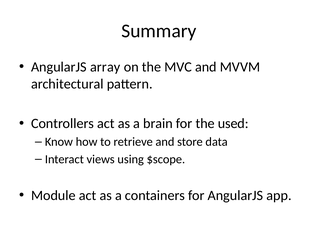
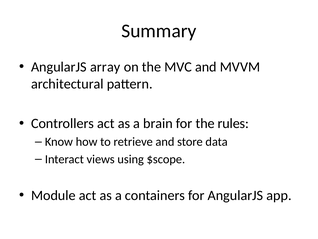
used: used -> rules (233, 123)
